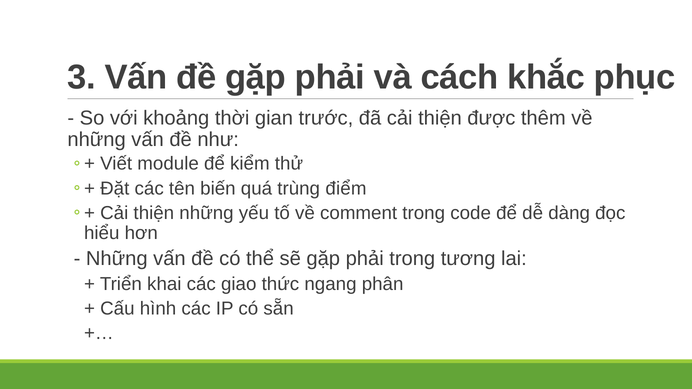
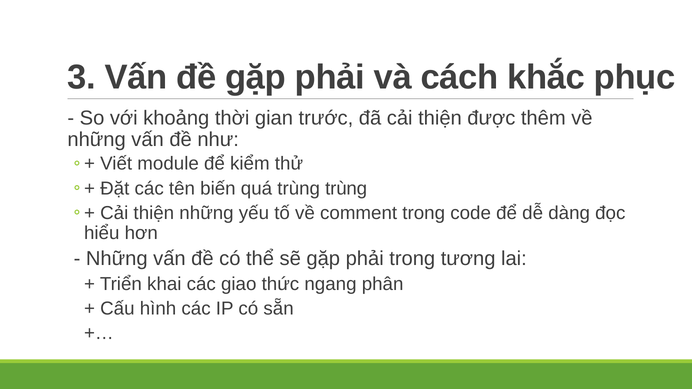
trùng điểm: điểm -> trùng (346, 188)
